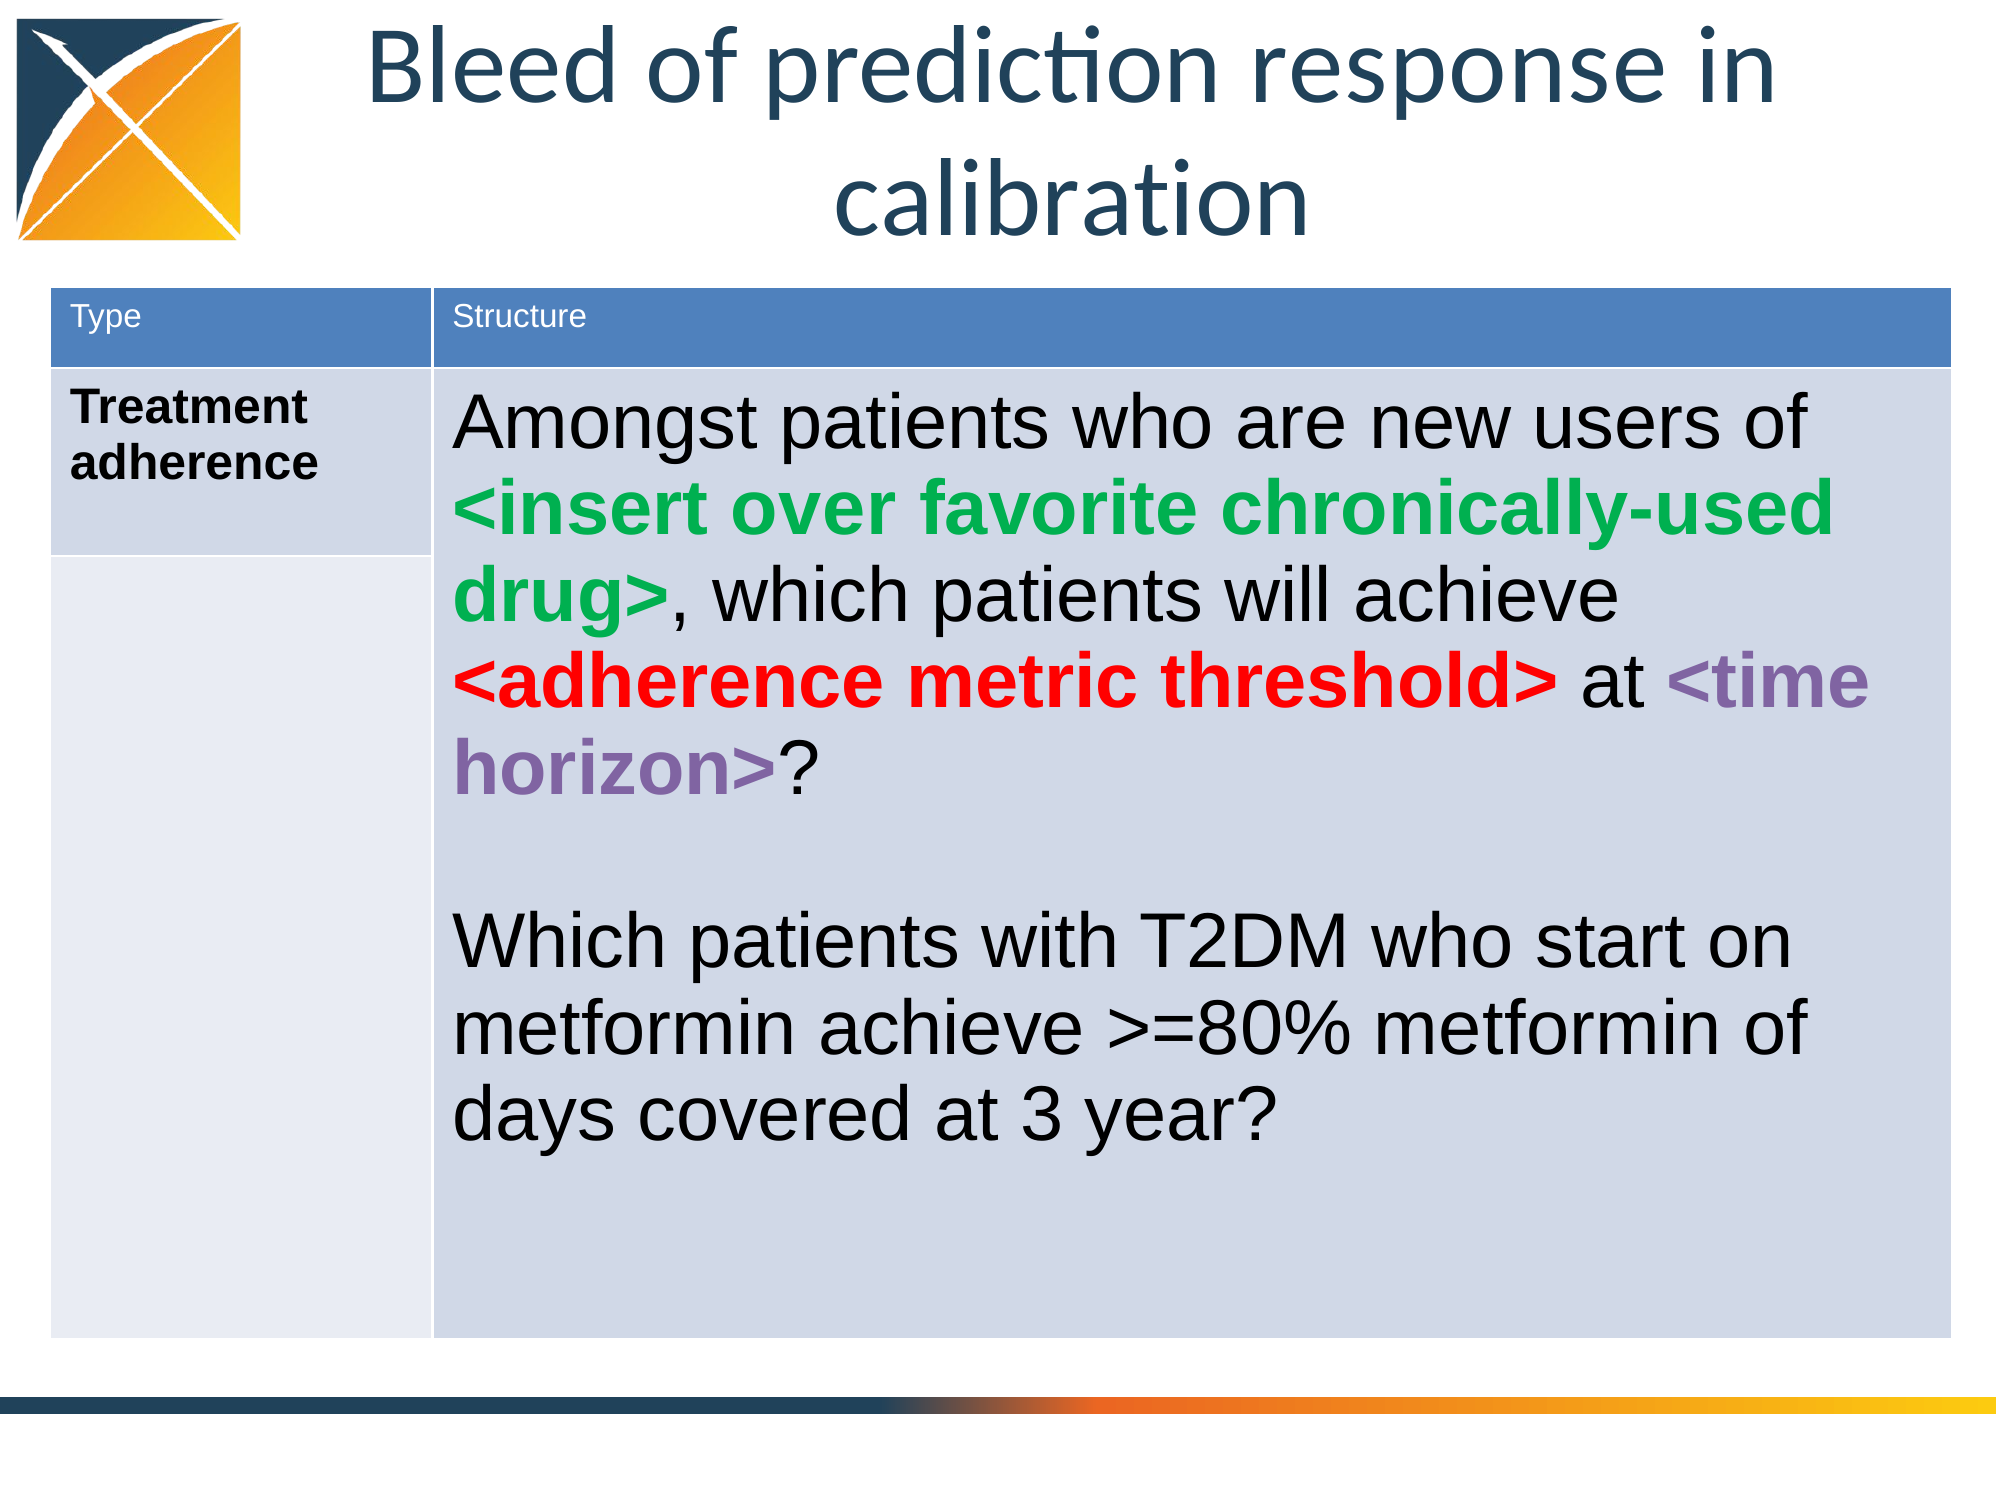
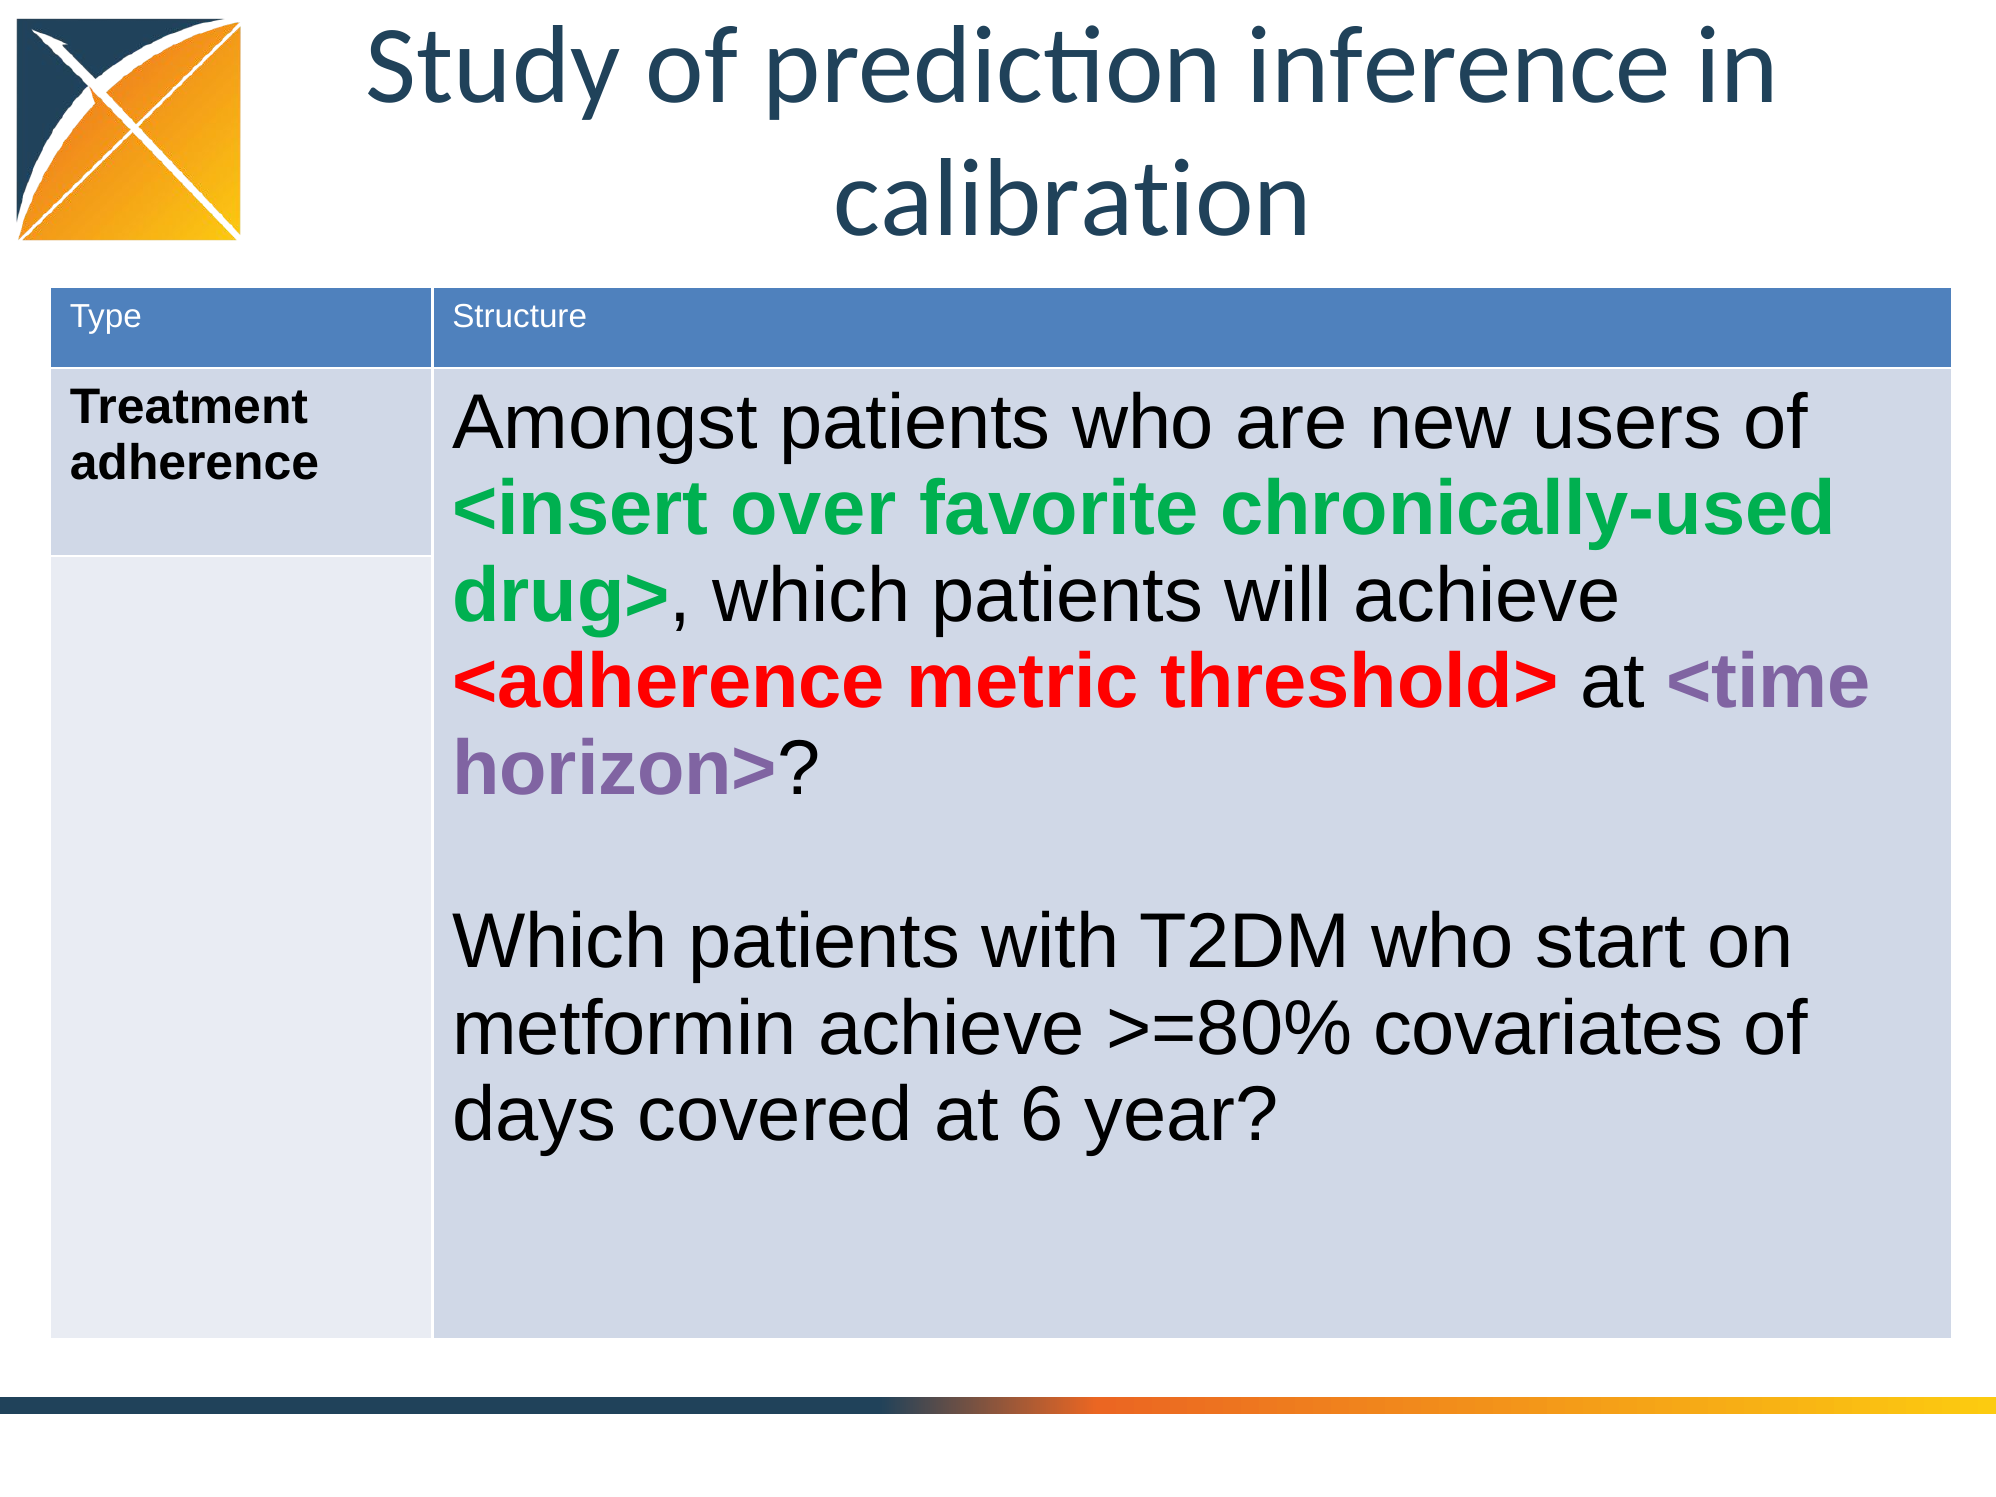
Bleed: Bleed -> Study (493, 66)
prediction response: response -> inference (1459, 66)
metformin: metformin -> covariates (1548, 1028)
3: 3 -> 6 (1042, 1115)
